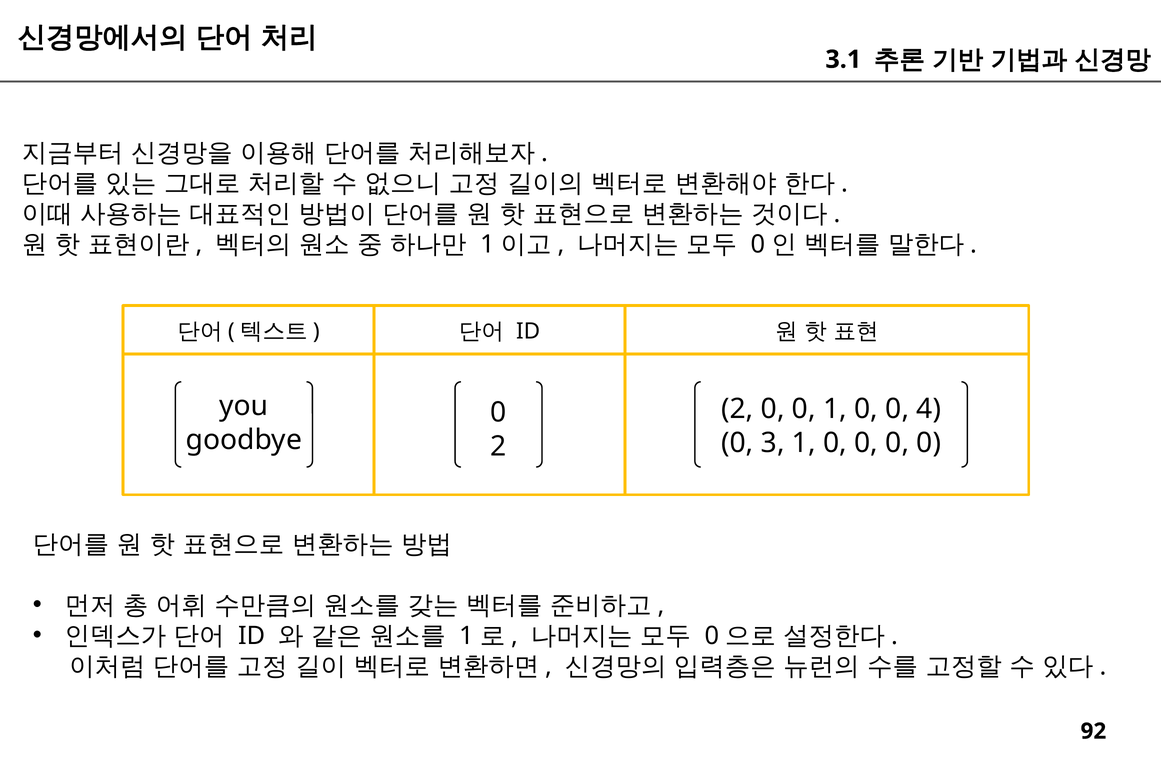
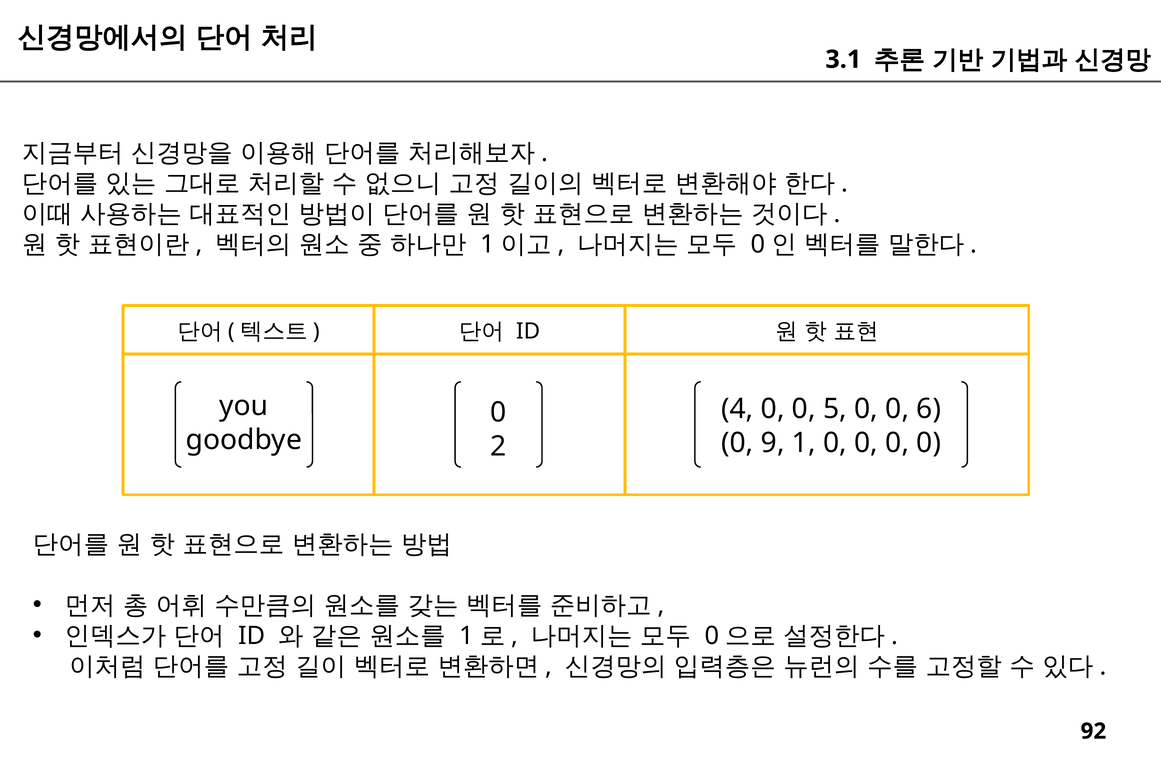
2: 2 -> 4 (737, 409)
0 1: 1 -> 5 (835, 409)
4: 4 -> 6 (929, 409)
3: 3 -> 9 (773, 443)
